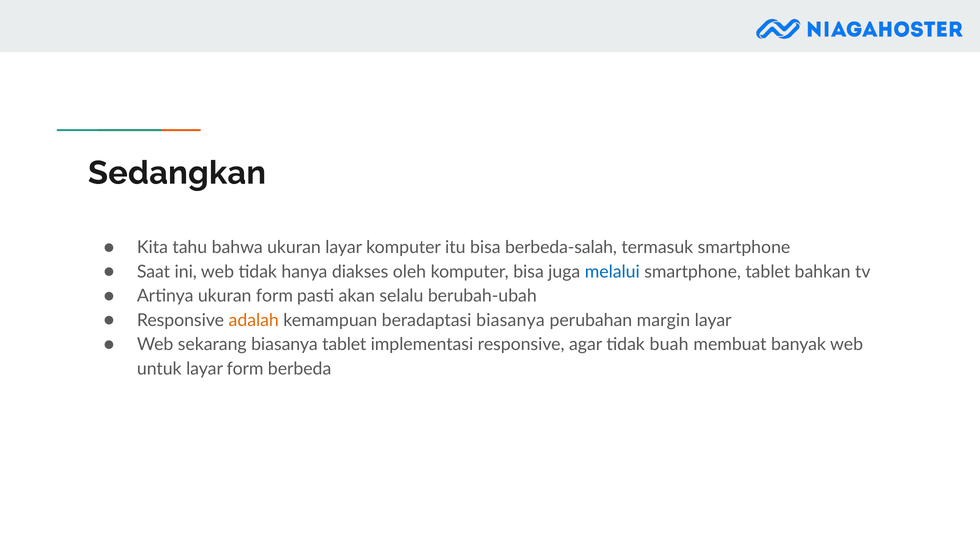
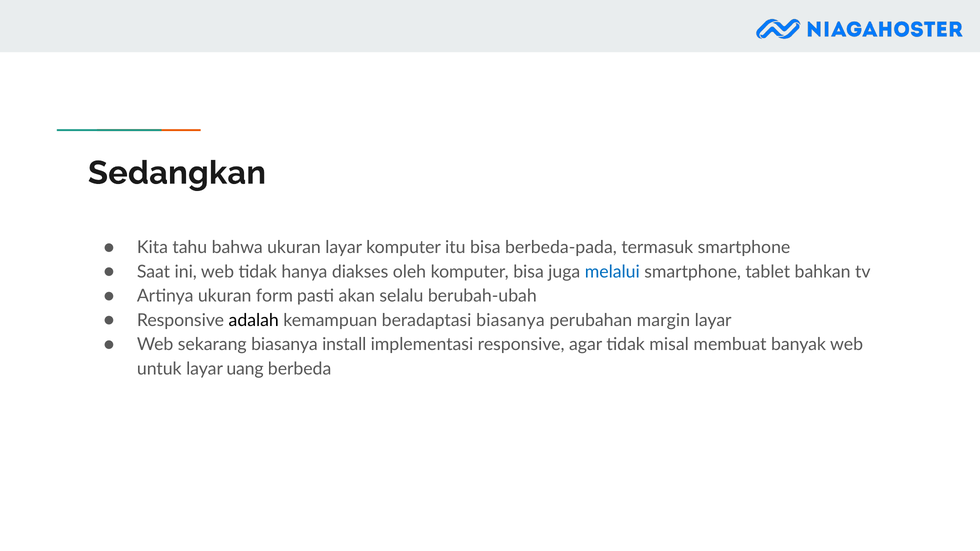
berbeda-salah: berbeda-salah -> berbeda-pada (561, 248)
adalah colour: orange -> black (254, 320)
biasanya tablet: tablet -> install (344, 345)
buah: buah -> misal (669, 345)
layar form: form -> uang (245, 369)
